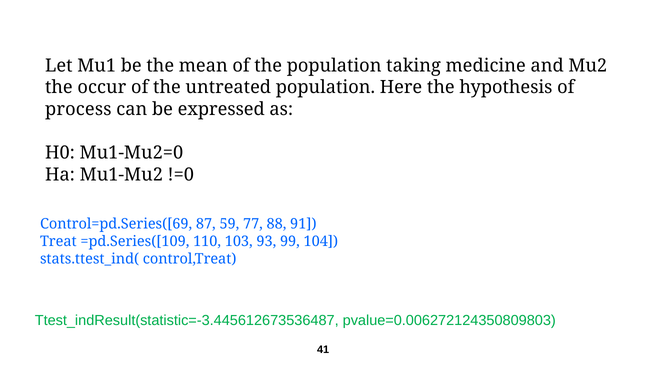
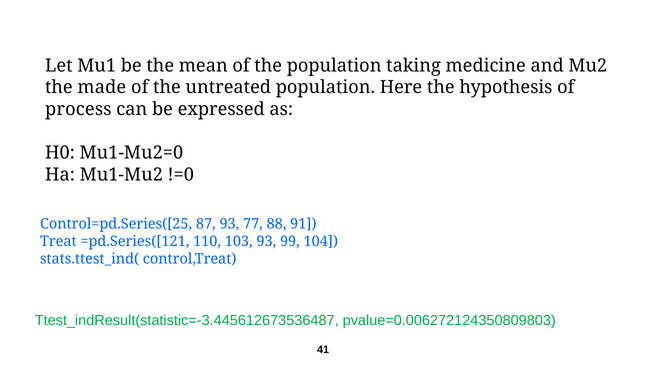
occur: occur -> made (102, 87)
Control=pd.Series([69: Control=pd.Series([69 -> Control=pd.Series([25 (116, 224)
87 59: 59 -> 93 (229, 224)
=pd.Series([109: =pd.Series([109 -> =pd.Series([121 (135, 242)
